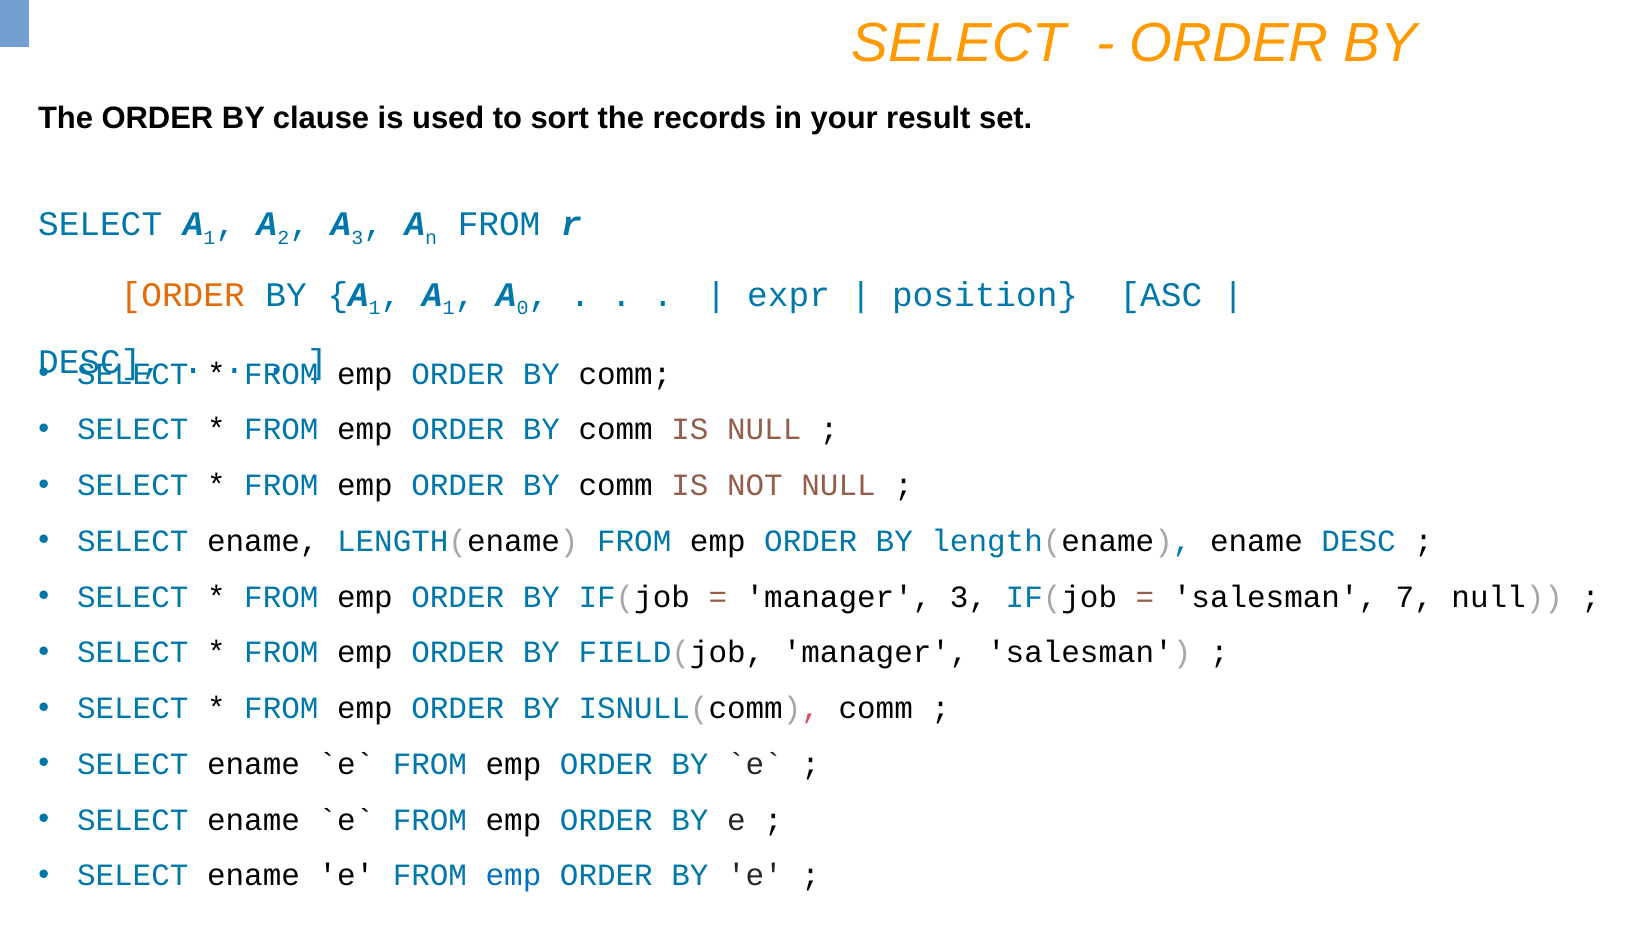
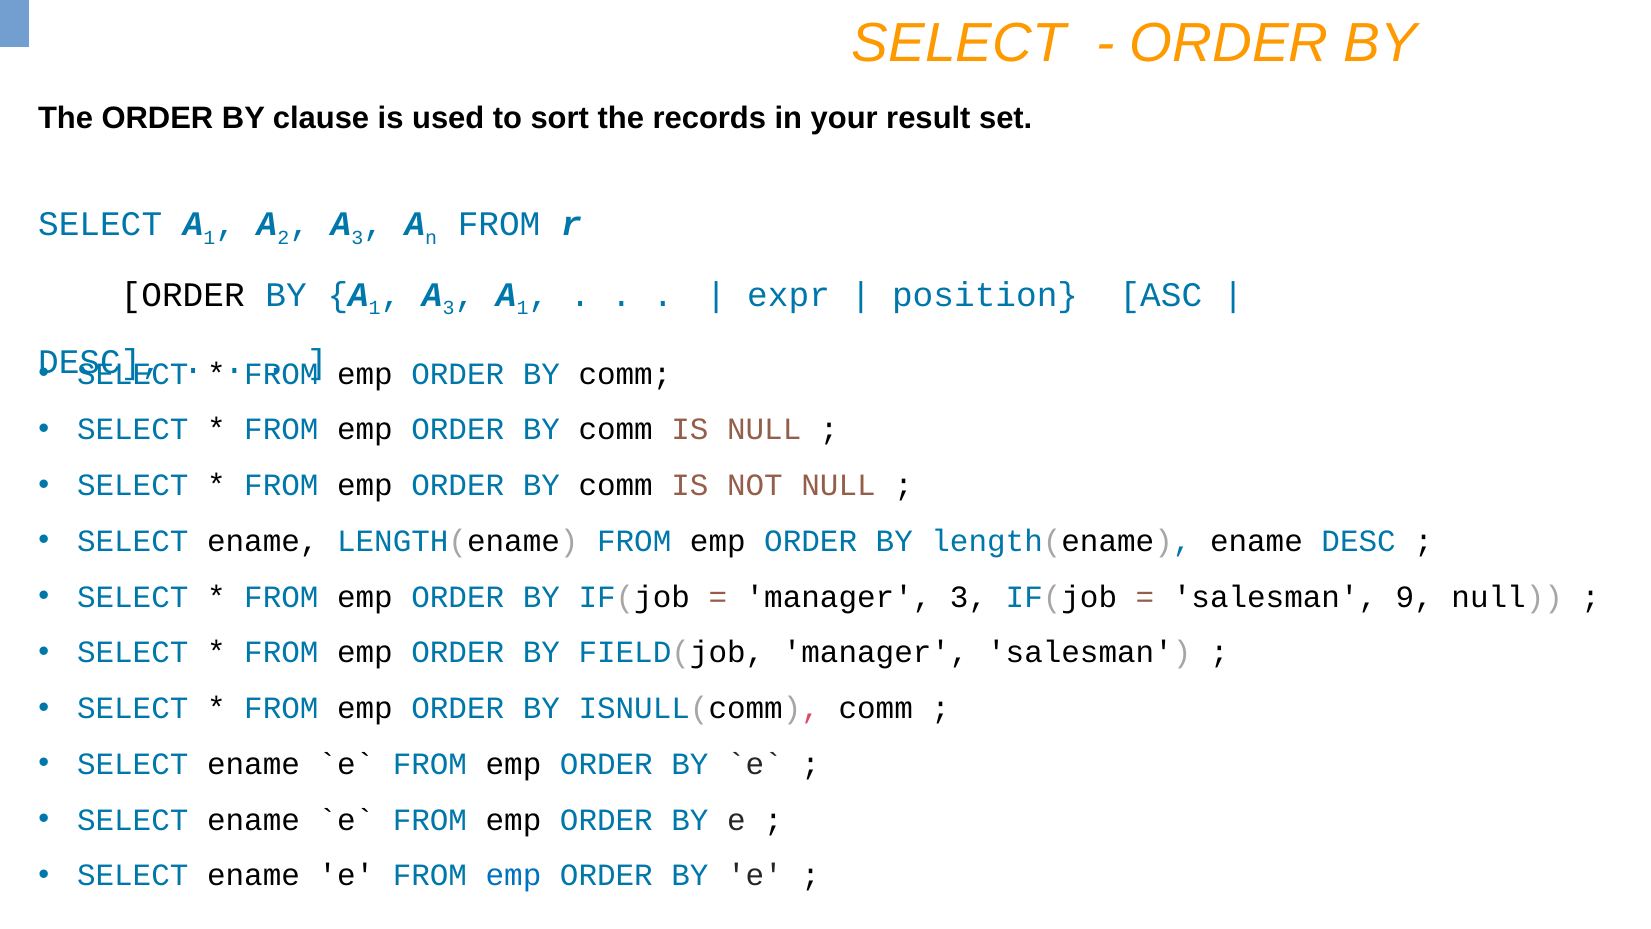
ORDER colour: orange -> black (183, 295)
1: 1 -> 3 (449, 308)
0: 0 -> 1 (523, 308)
7: 7 -> 9 (1414, 597)
